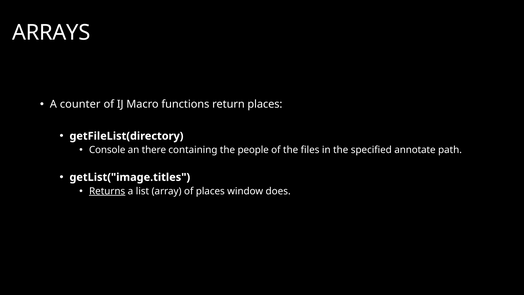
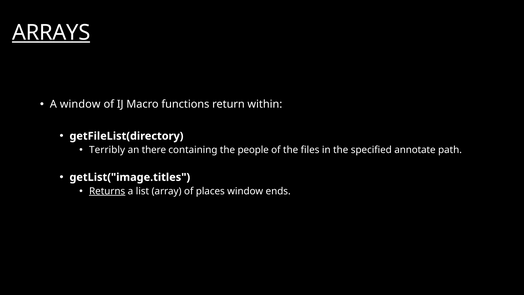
ARRAYS underline: none -> present (51, 33)
A counter: counter -> window (80, 104)
return places: places -> within (265, 104)
Console: Console -> Terribly (107, 150)
does: does -> ends (278, 191)
